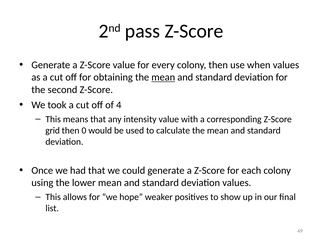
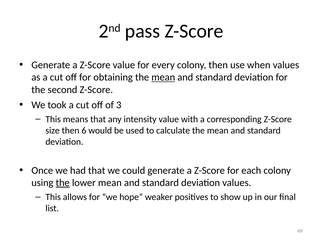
4: 4 -> 3 (119, 105)
grid: grid -> size (53, 130)
0: 0 -> 6 (84, 130)
the underline: none -> present (63, 182)
